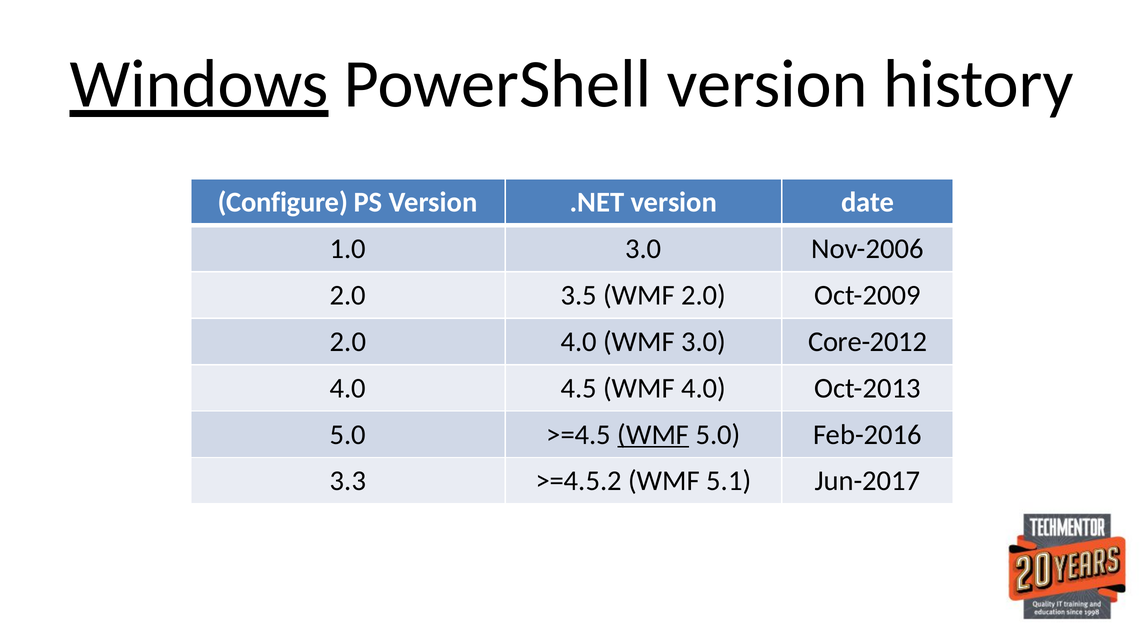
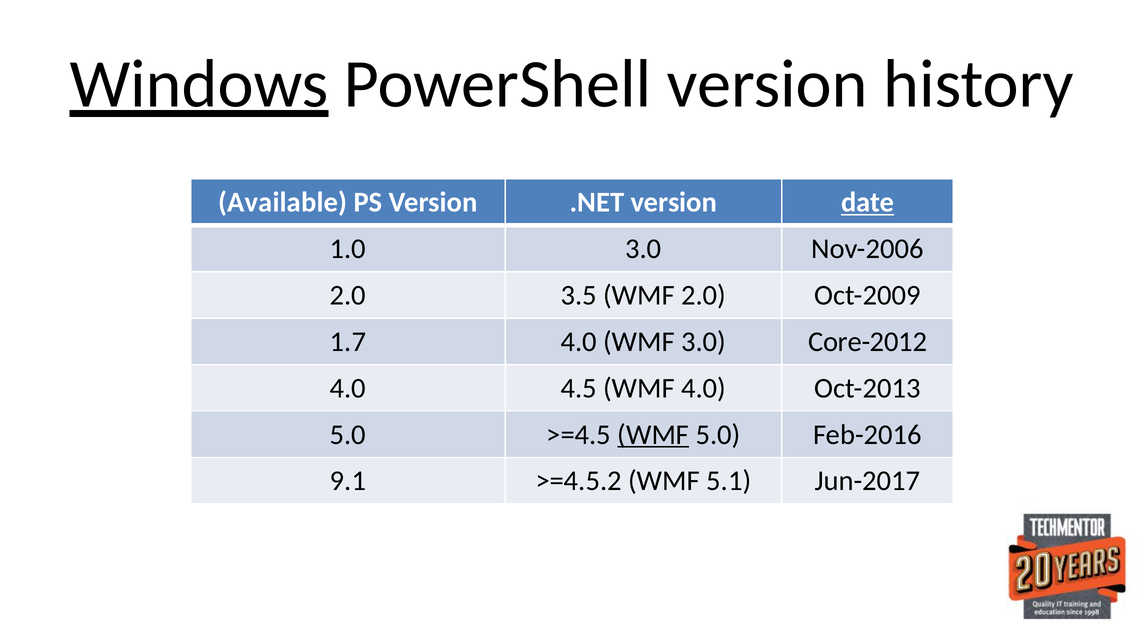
Configure: Configure -> Available (283, 202)
date underline: none -> present (868, 202)
2.0: 2.0 -> 1.7 (348, 341)
3.3: 3.3 -> 9.1 (348, 481)
